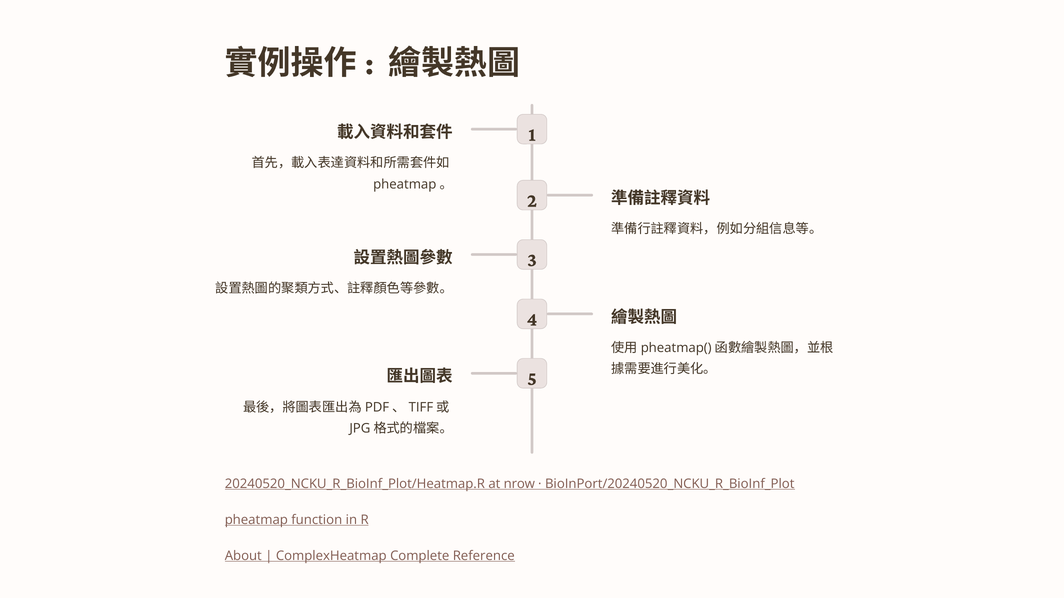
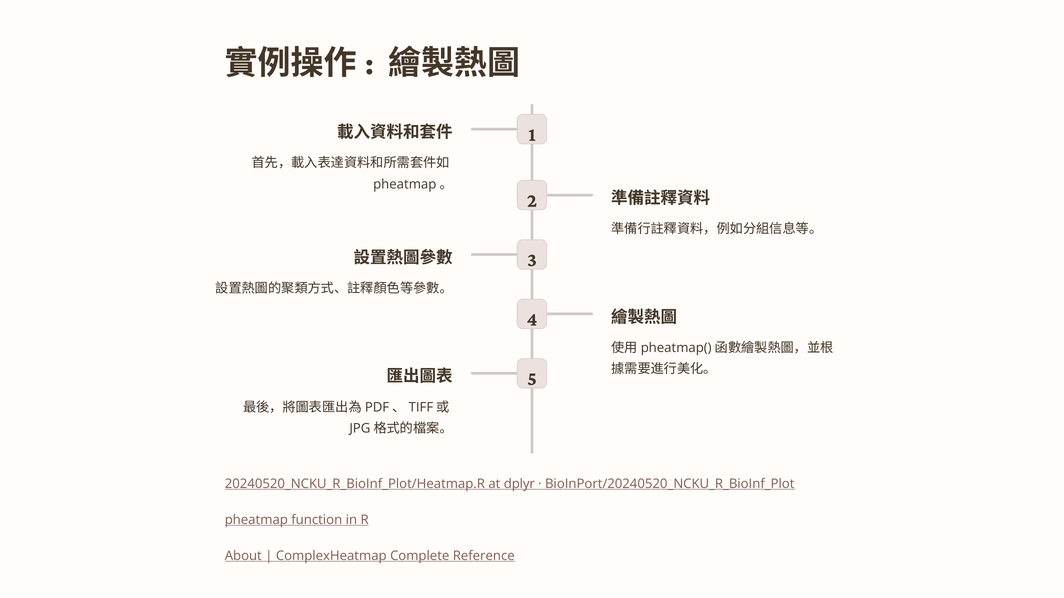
nrow: nrow -> dplyr (519, 484)
